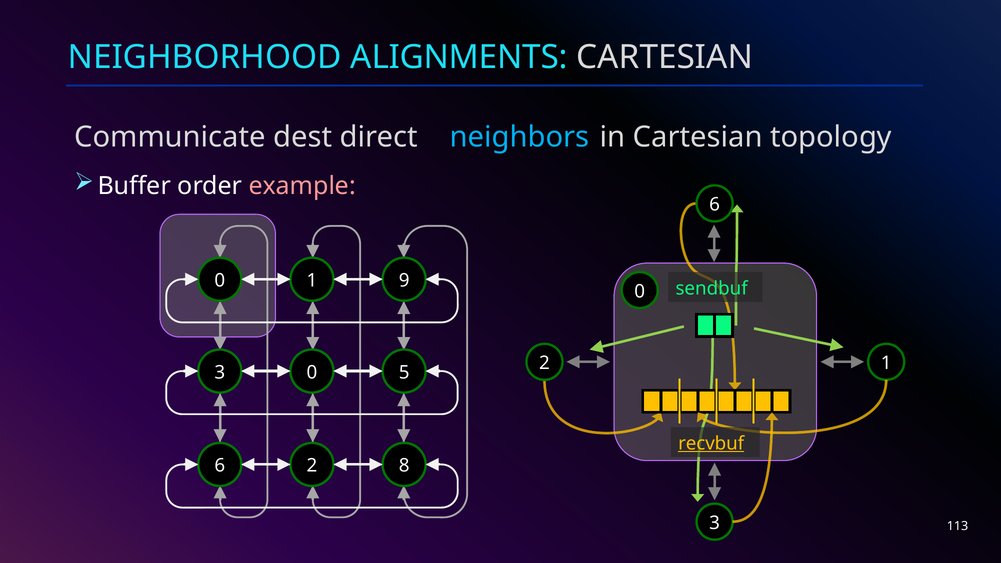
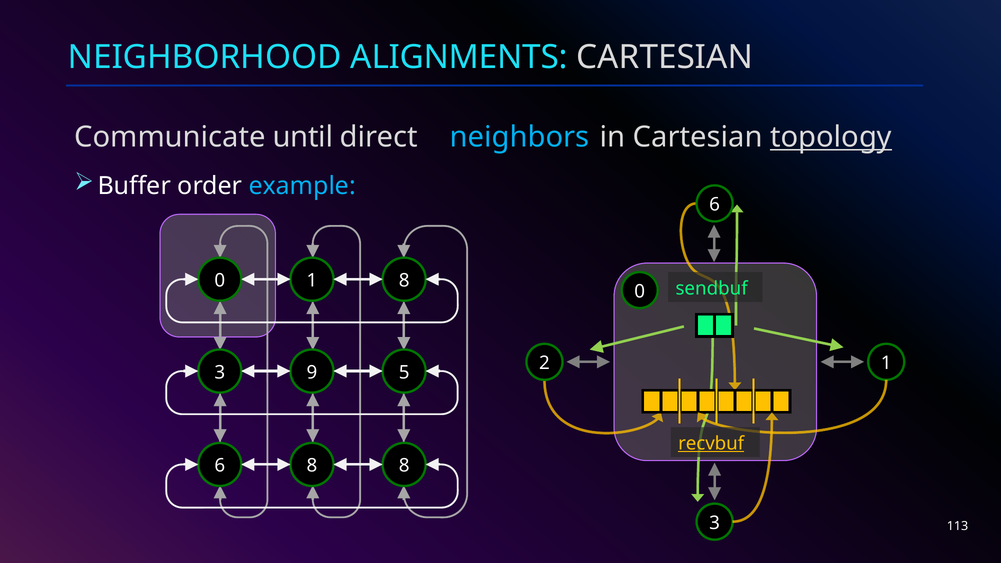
dest: dest -> until (303, 137)
topology underline: none -> present (831, 137)
example colour: pink -> light blue (302, 186)
1 9: 9 -> 8 (404, 281)
3 0: 0 -> 9 (312, 372)
6 2: 2 -> 8 (312, 466)
